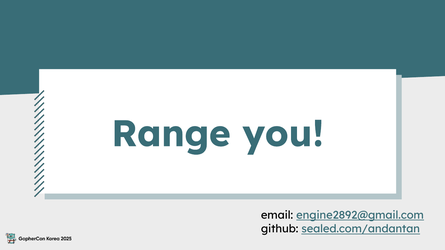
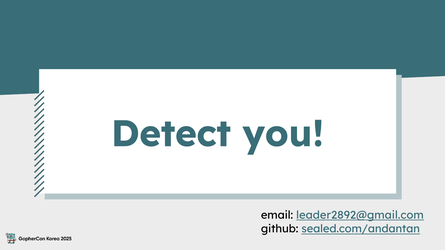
Range: Range -> Detect (171, 134)
engine2892@gmail.com: engine2892@gmail.com -> leader2892@gmail.com (360, 215)
